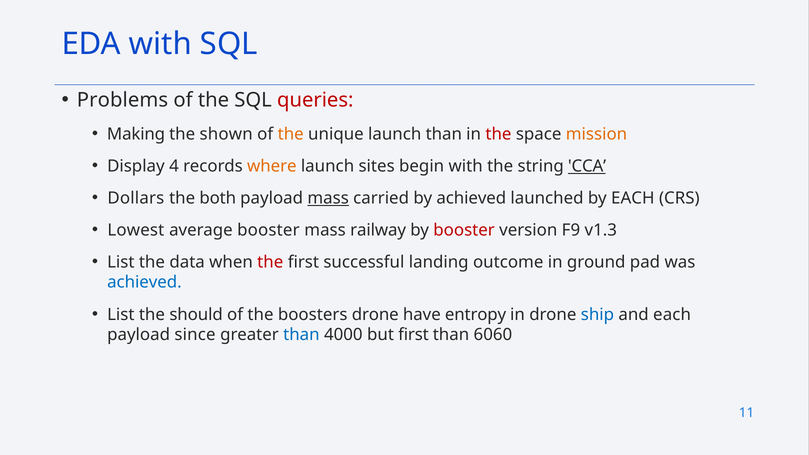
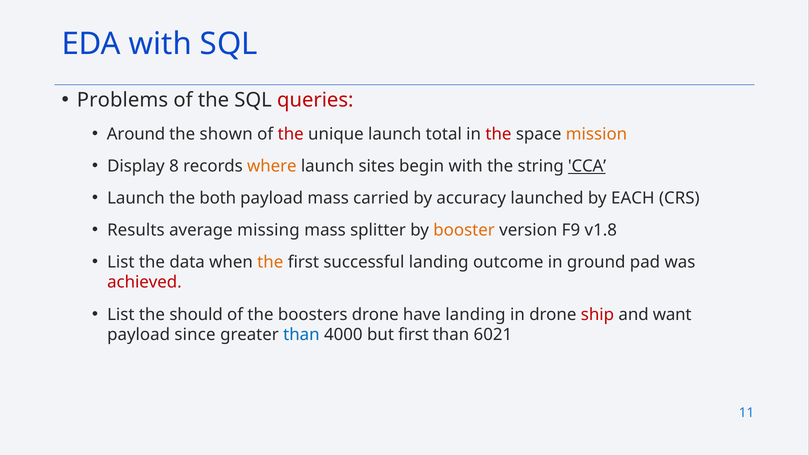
Making: Making -> Around (136, 134)
the colour: orange -> red (291, 134)
launch than: than -> total (444, 134)
4: 4 -> 8 (174, 166)
Dollars: Dollars -> Launch (136, 198)
mass underline: present -> none (328, 198)
by achieved: achieved -> accuracy (471, 198)
Lowest: Lowest -> Results (136, 230)
average booster: booster -> missing (268, 230)
railway: railway -> splitter (378, 230)
booster colour: red -> orange (464, 230)
v1.3: v1.3 -> v1.8 (601, 230)
the colour: red -> orange (270, 262)
achieved colour: blue -> red (144, 282)
have entropy: entropy -> landing (475, 314)
ship colour: blue -> red (597, 314)
and each: each -> want (672, 314)
6060: 6060 -> 6021 (493, 335)
